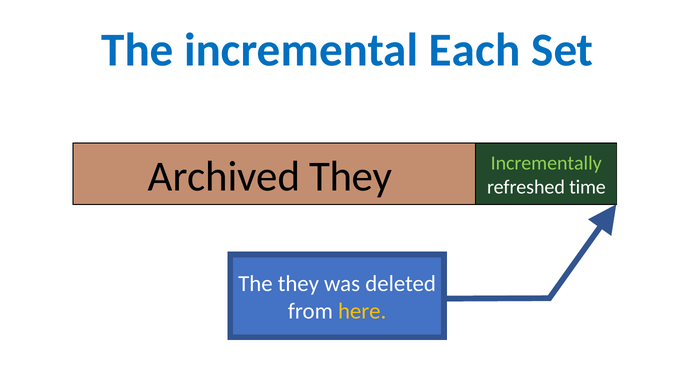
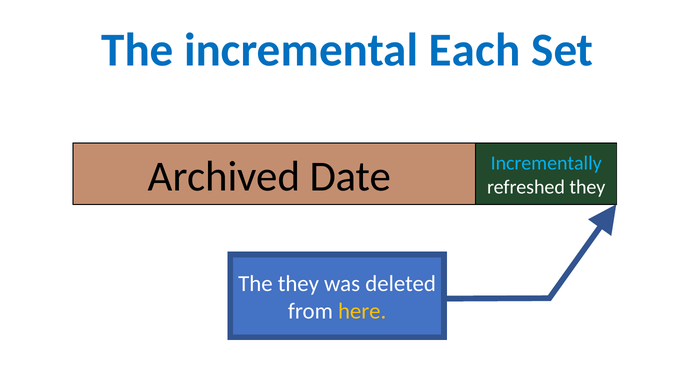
Incrementally colour: light green -> light blue (546, 163)
Archived They: They -> Date (351, 177)
refreshed time: time -> they (587, 187)
